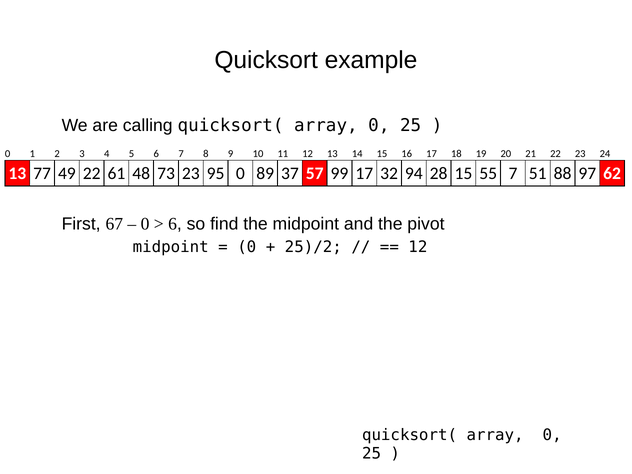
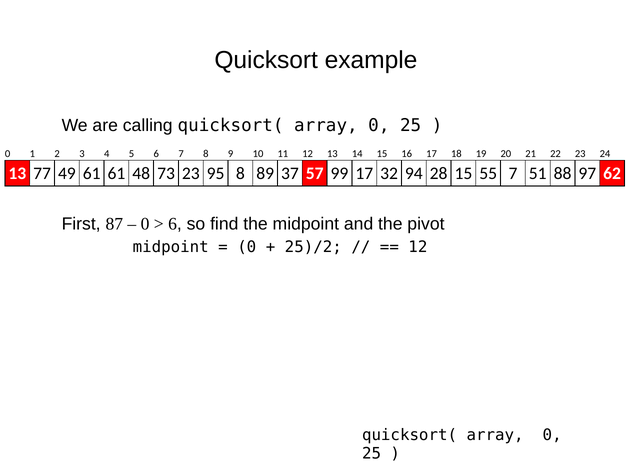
49 22: 22 -> 61 (92, 173)
95 0: 0 -> 8 (240, 173)
67: 67 -> 87 (114, 224)
